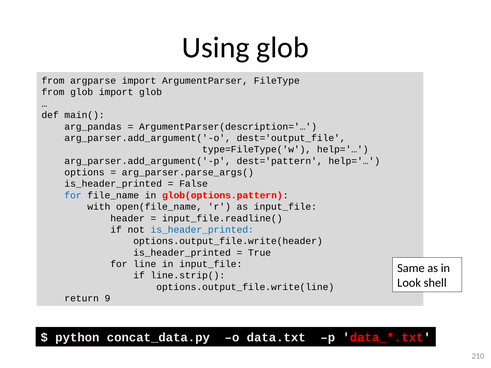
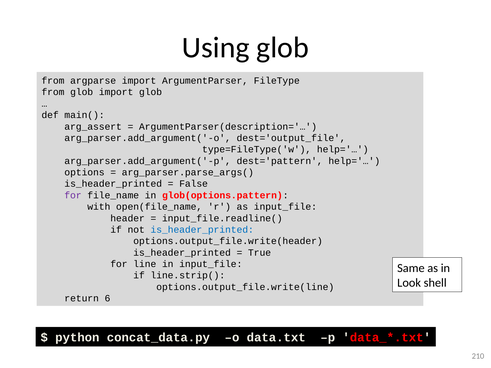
arg_pandas: arg_pandas -> arg_assert (93, 127)
for colour: blue -> purple (73, 195)
9: 9 -> 6 (107, 299)
